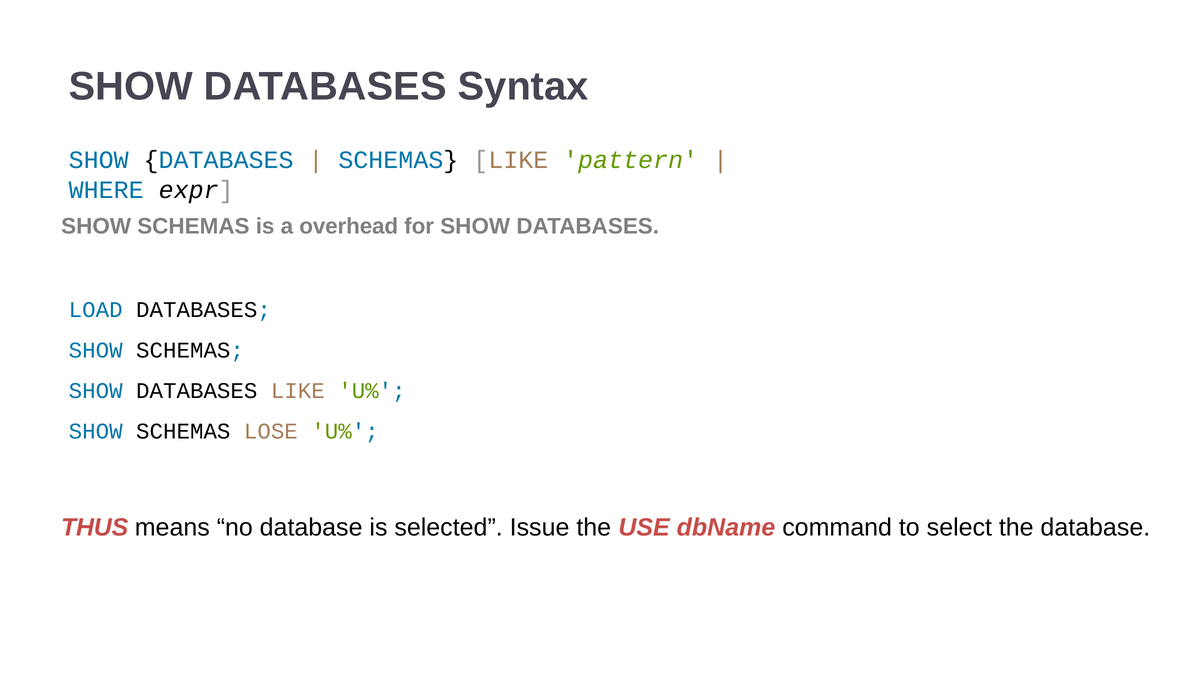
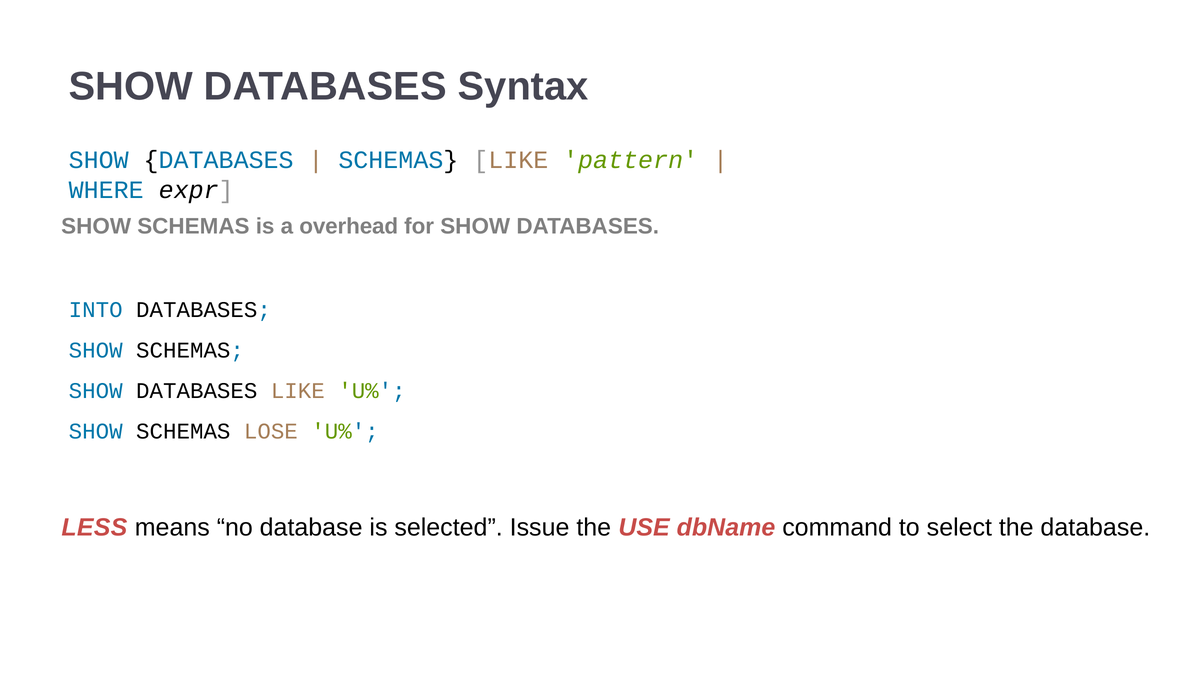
LOAD: LOAD -> INTO (96, 310)
THUS: THUS -> LESS (94, 527)
